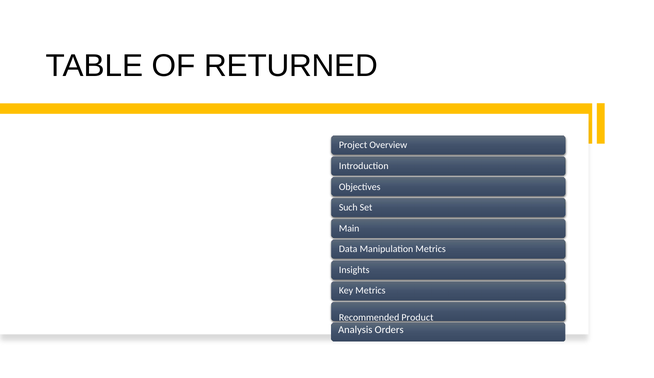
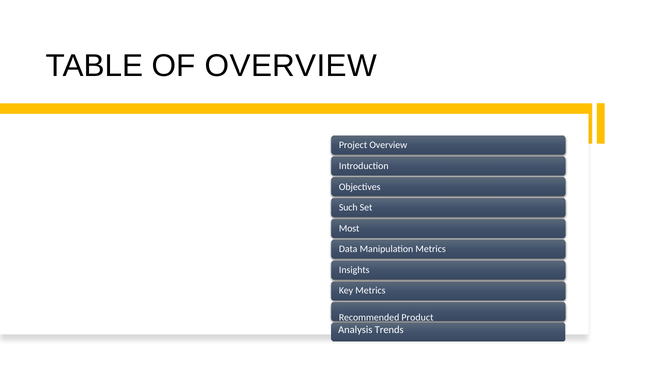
OF RETURNED: RETURNED -> OVERVIEW (291, 66)
Main: Main -> Most (349, 228)
Orders: Orders -> Trends (389, 330)
